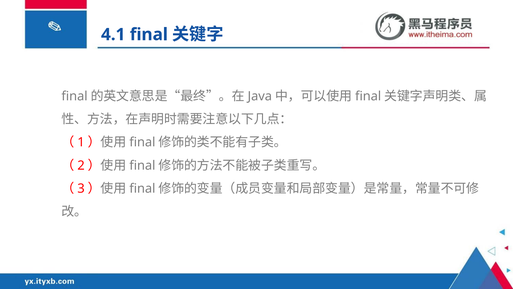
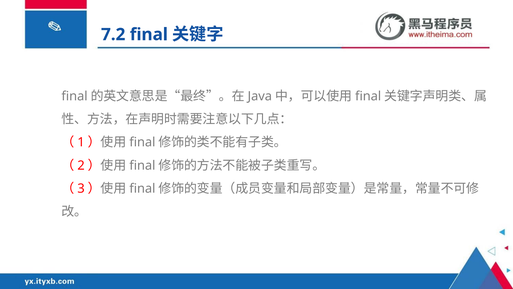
4.1: 4.1 -> 7.2 (113, 34)
